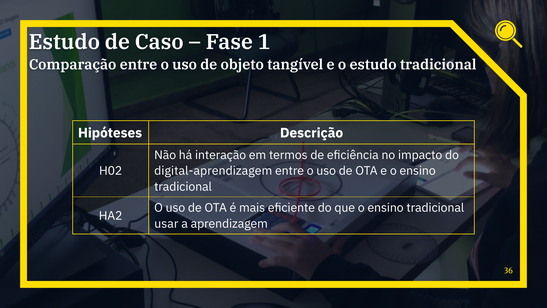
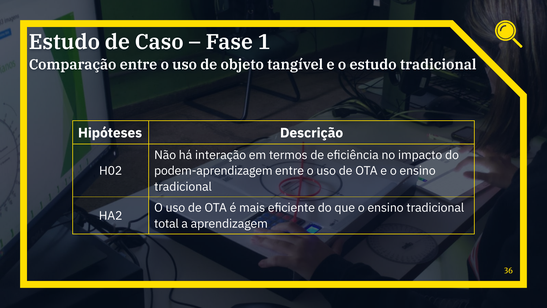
digital-aprendizagem: digital-aprendizagem -> podem-aprendizagem (213, 171)
usar: usar -> total (166, 224)
